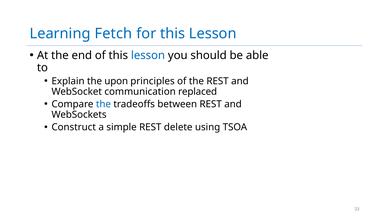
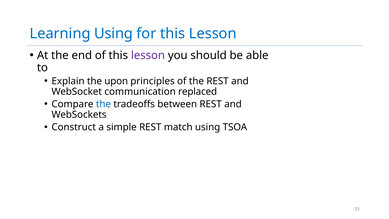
Learning Fetch: Fetch -> Using (114, 33)
lesson colour: blue -> purple (148, 55)
delete: delete -> match (178, 127)
